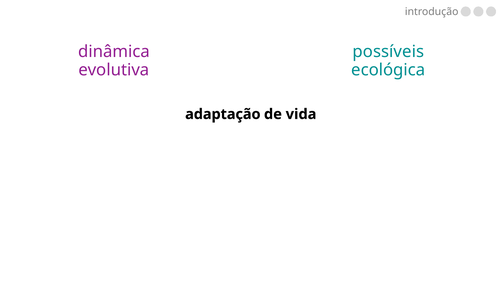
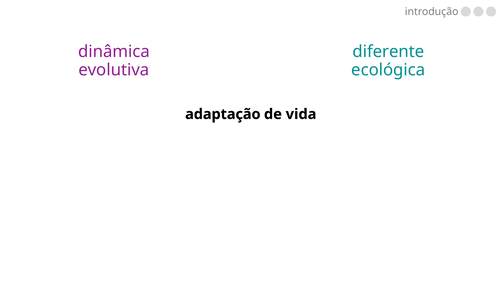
possíveis: possíveis -> diferente (388, 52)
